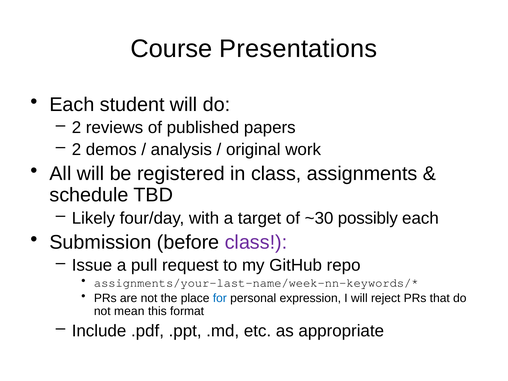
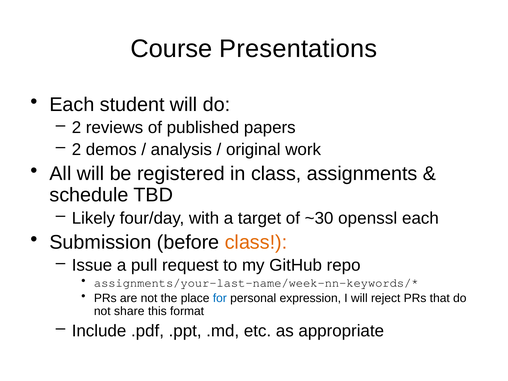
possibly: possibly -> openssl (368, 218)
class colour: purple -> orange (256, 242)
mean: mean -> share (129, 311)
